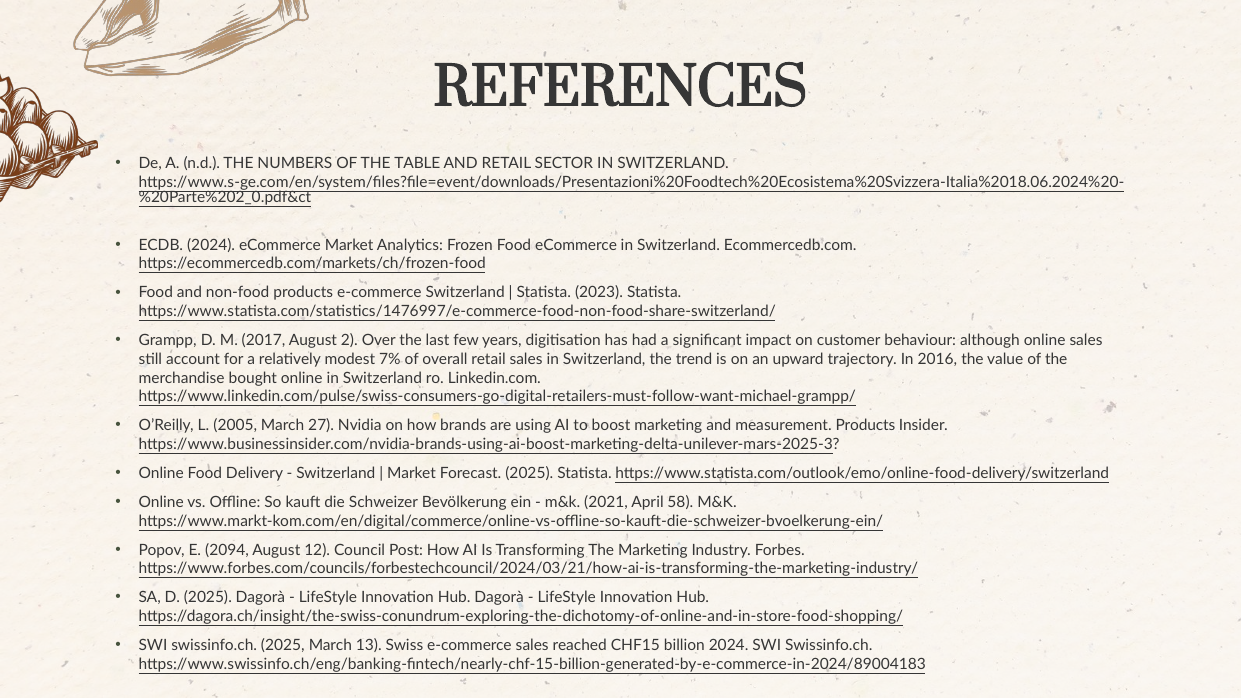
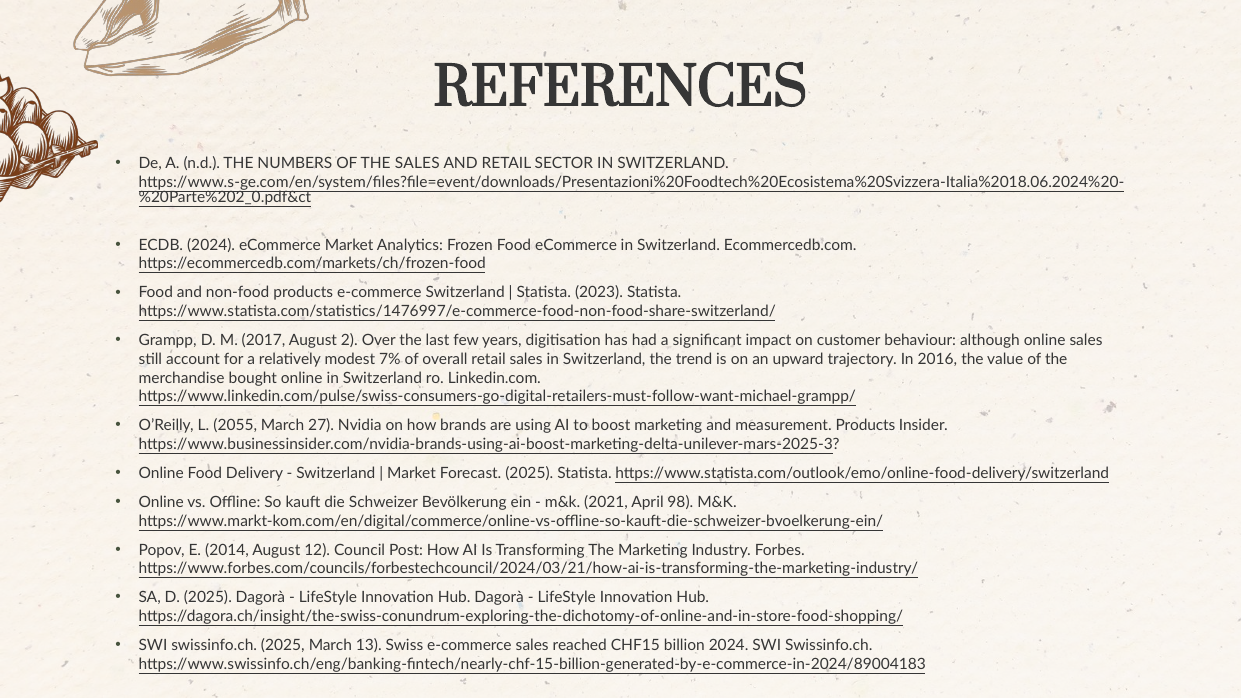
THE TABLE: TABLE -> SALES (417, 163)
2005: 2005 -> 2055 (235, 426)
58: 58 -> 98 (680, 502)
2094: 2094 -> 2014 (227, 550)
